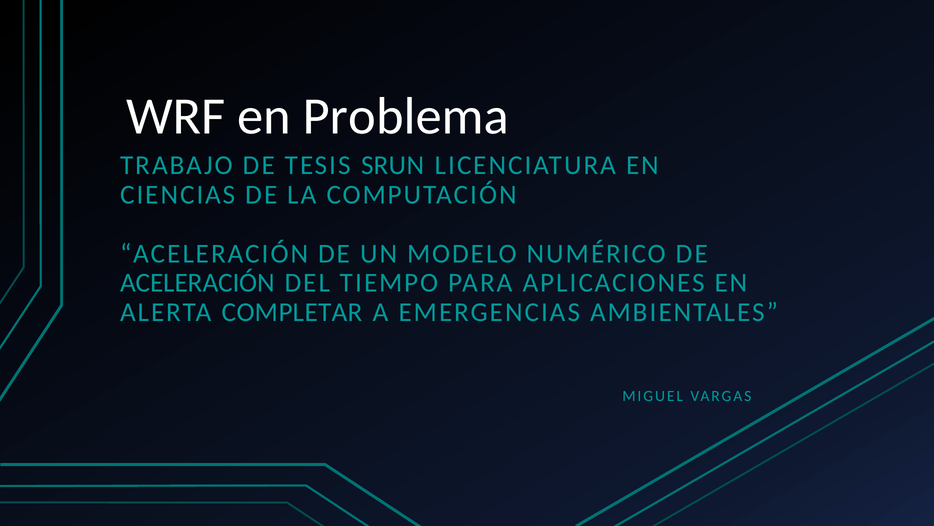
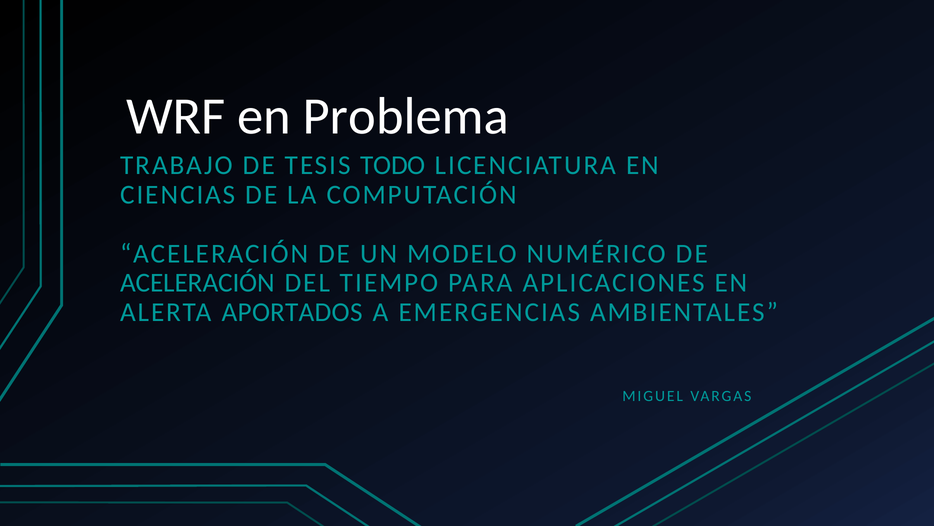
SRUN: SRUN -> TODO (393, 165)
COMPLETAR: COMPLETAR -> APORTADOS (292, 312)
